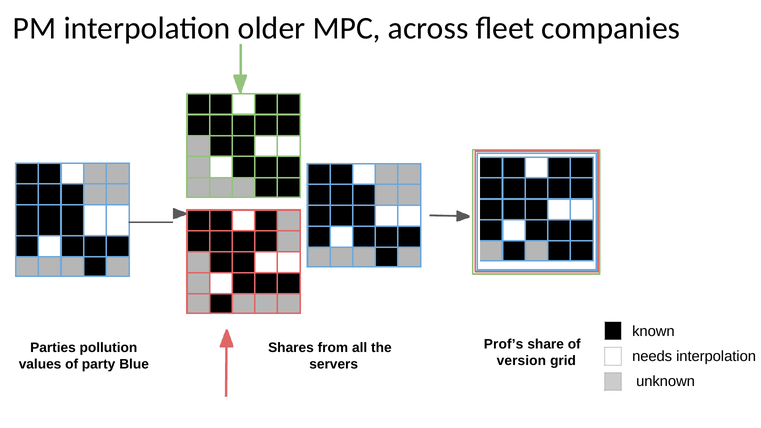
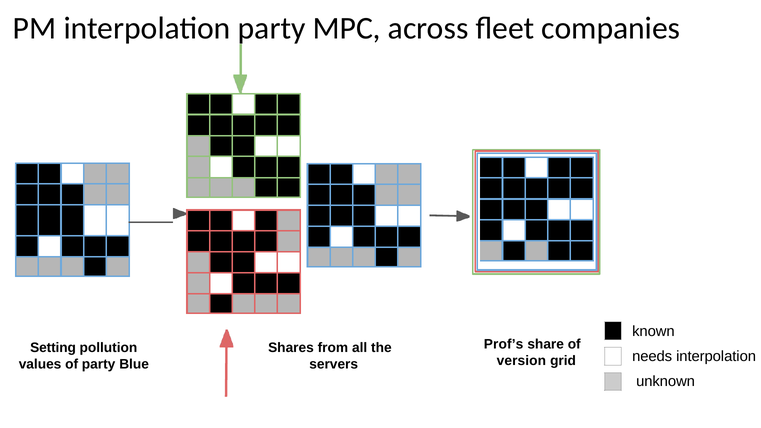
interpolation older: older -> party (272, 28)
Parties: Parties -> Setting (53, 348)
